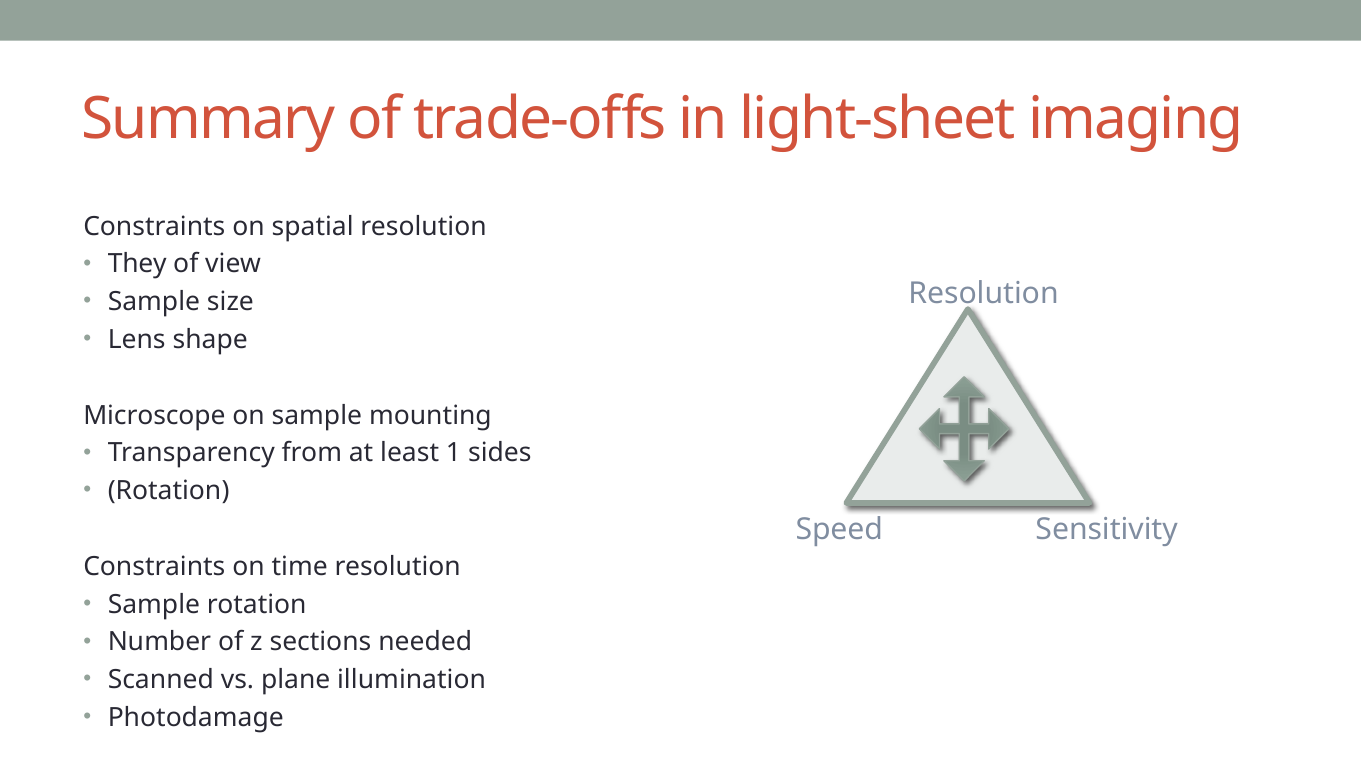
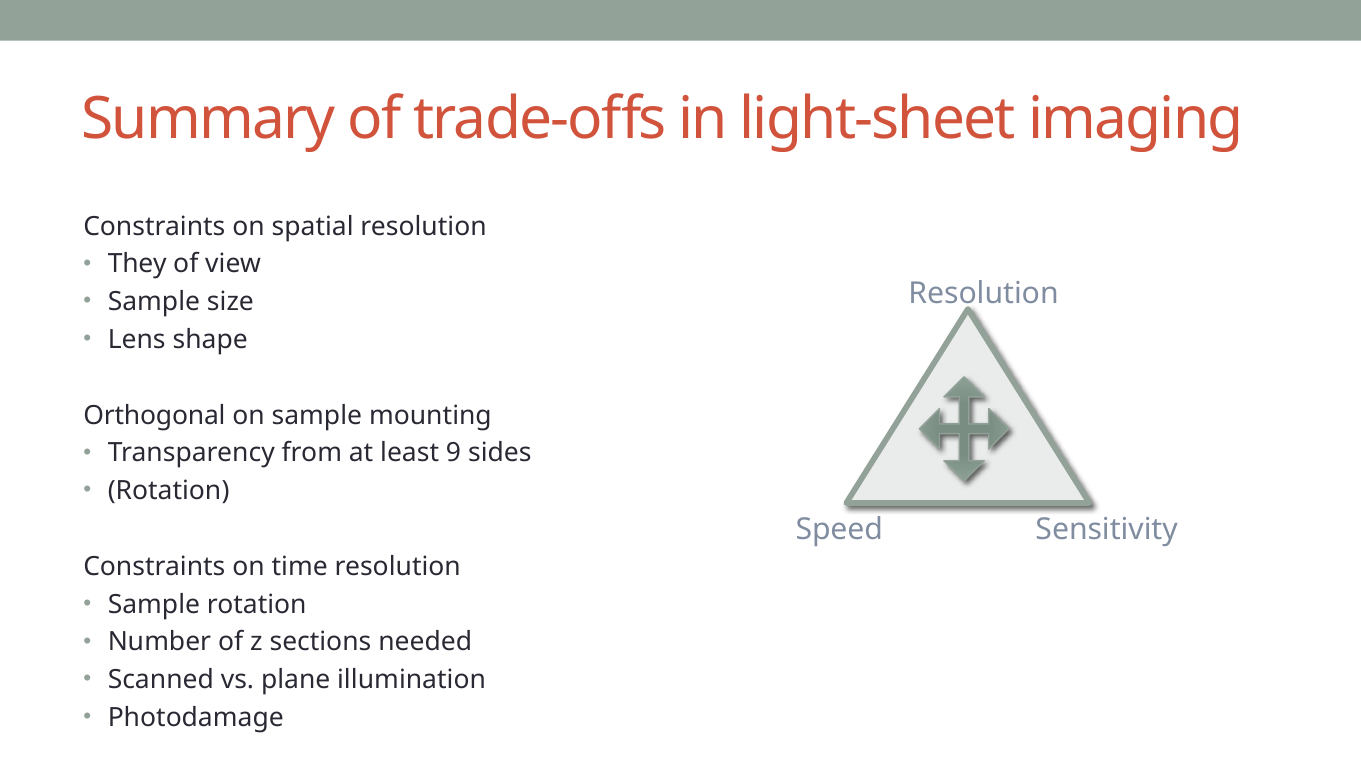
Microscope: Microscope -> Orthogonal (154, 416)
1: 1 -> 9 (454, 454)
